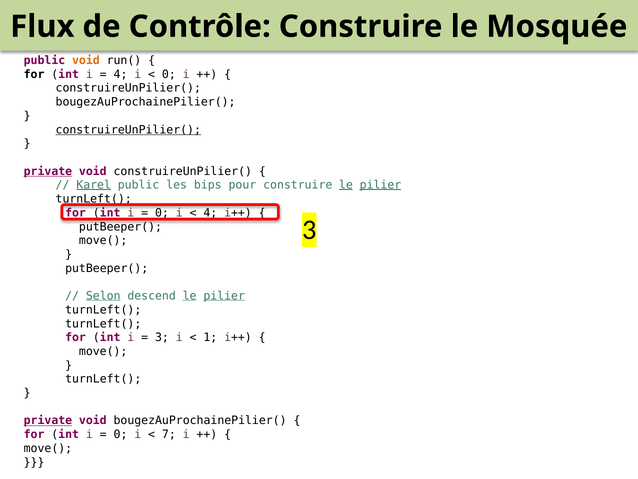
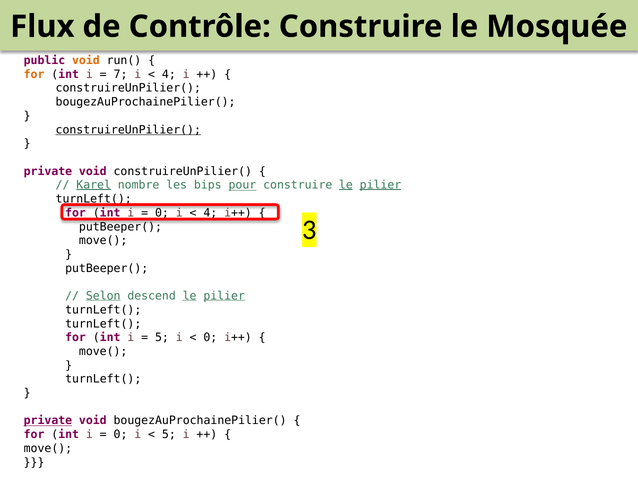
for colour: black -> orange (34, 74)
4: 4 -> 7 (121, 74)
0: 0 -> 4 (169, 74)
private underline: present -> none (48, 171)
Karel public: public -> nombre (139, 185)
pour underline: none -> present (242, 185)
3: 3 -> 5 (162, 337)
1: 1 -> 0 (210, 337)
7: 7 -> 5 (169, 434)
